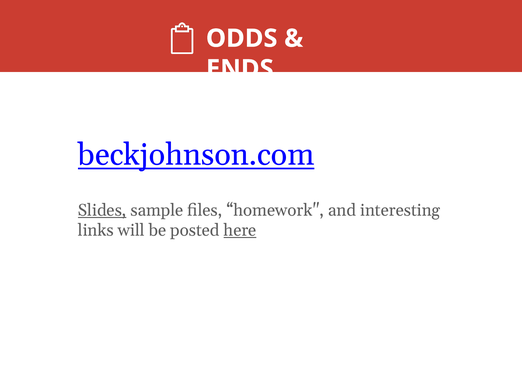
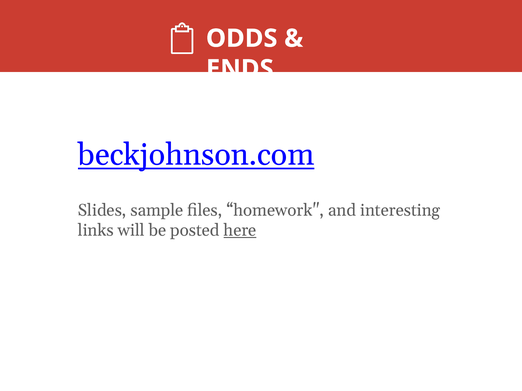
Slides underline: present -> none (102, 211)
